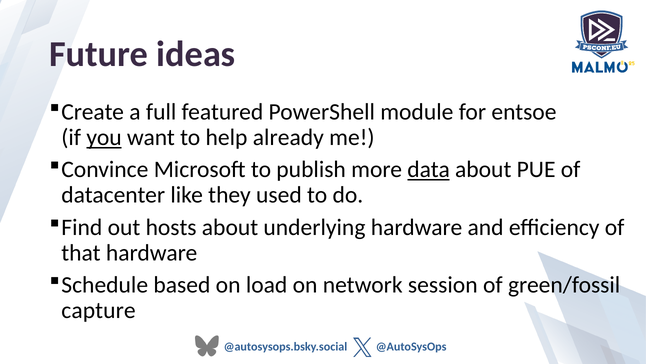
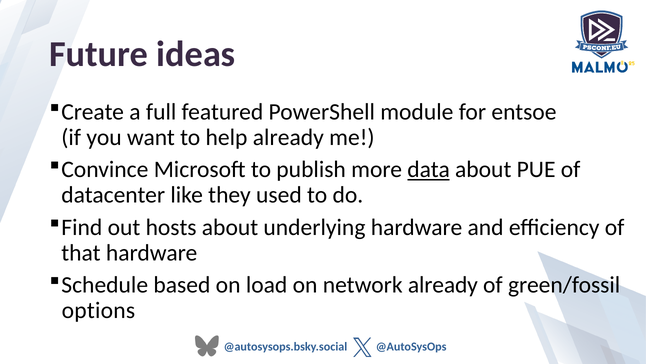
you underline: present -> none (104, 137)
network session: session -> already (443, 285)
capture: capture -> options (98, 310)
